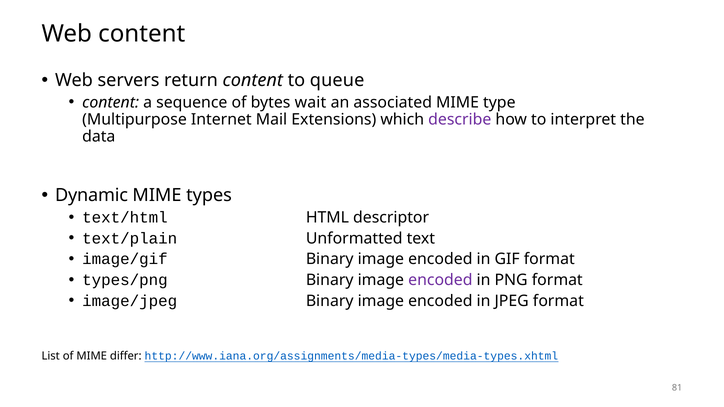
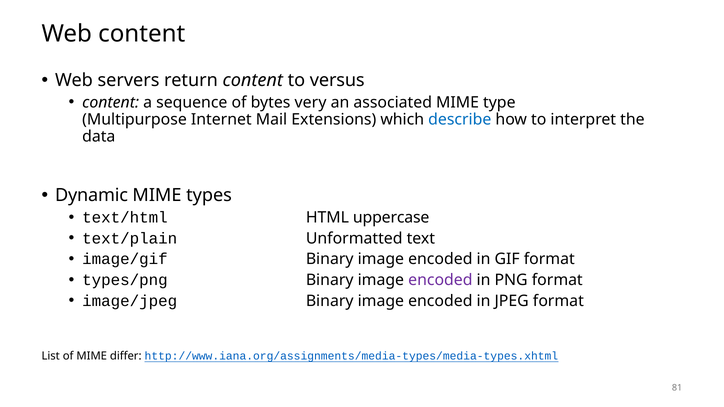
queue: queue -> versus (337, 80)
wait: wait -> very (311, 102)
describe colour: purple -> blue (460, 119)
descriptor: descriptor -> uppercase (391, 218)
